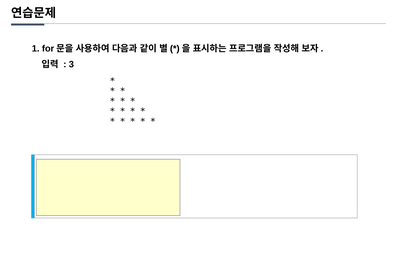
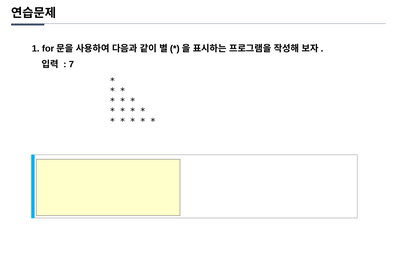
3: 3 -> 7 (71, 64)
